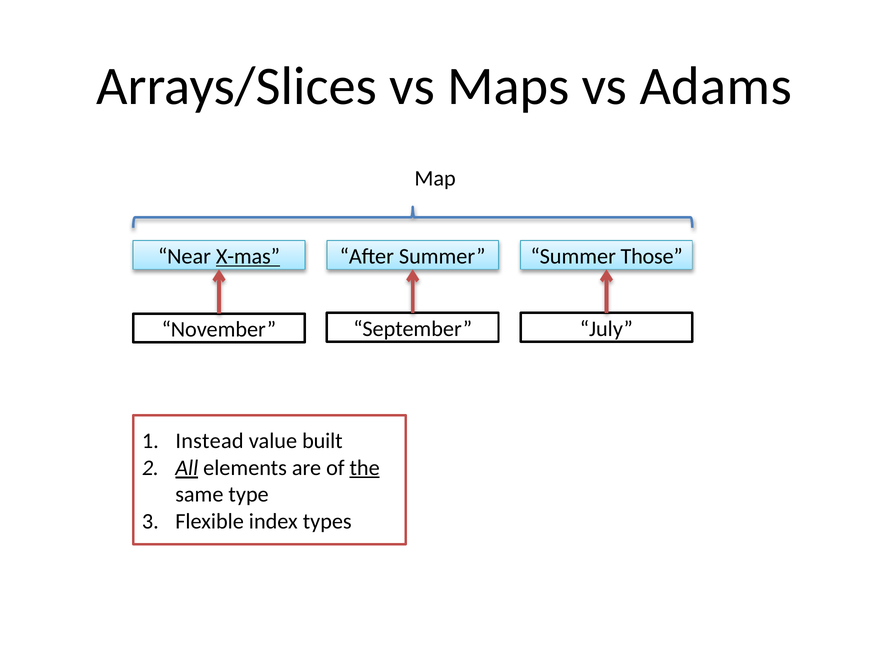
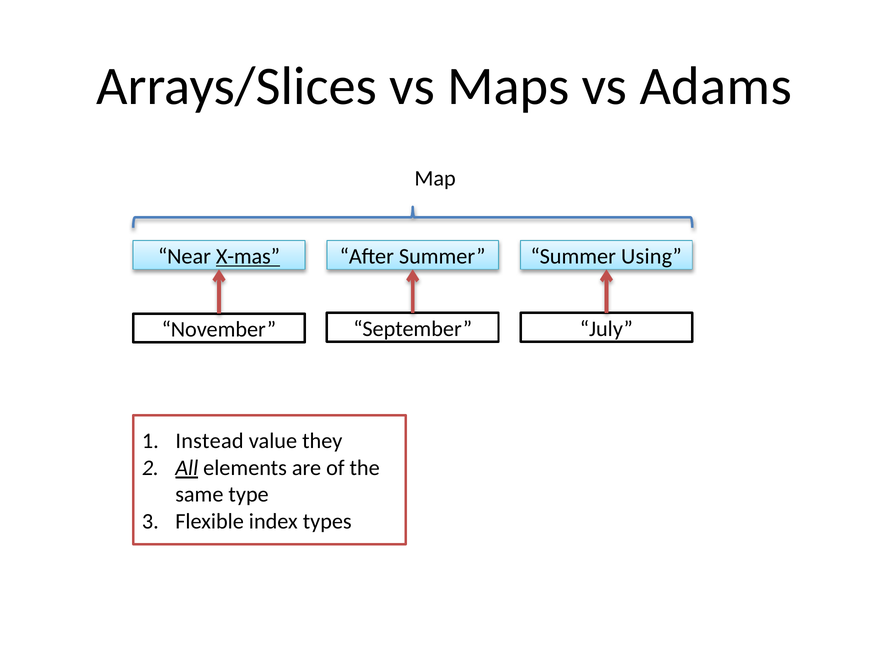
Those: Those -> Using (651, 257)
built: built -> they (322, 441)
the underline: present -> none (365, 468)
